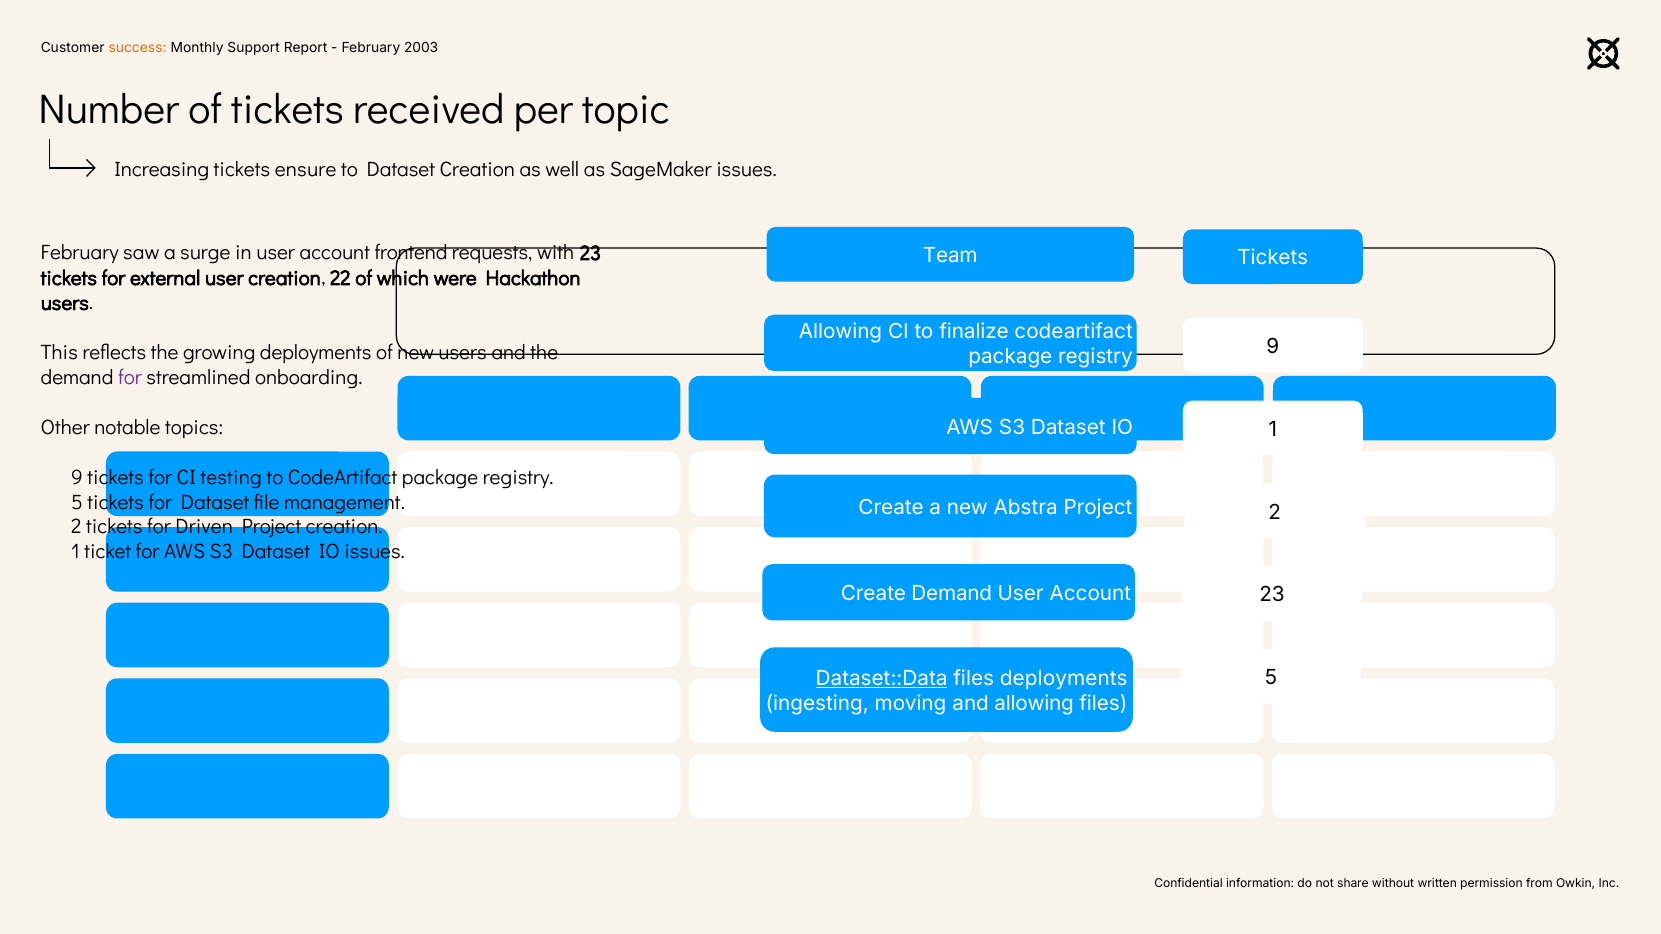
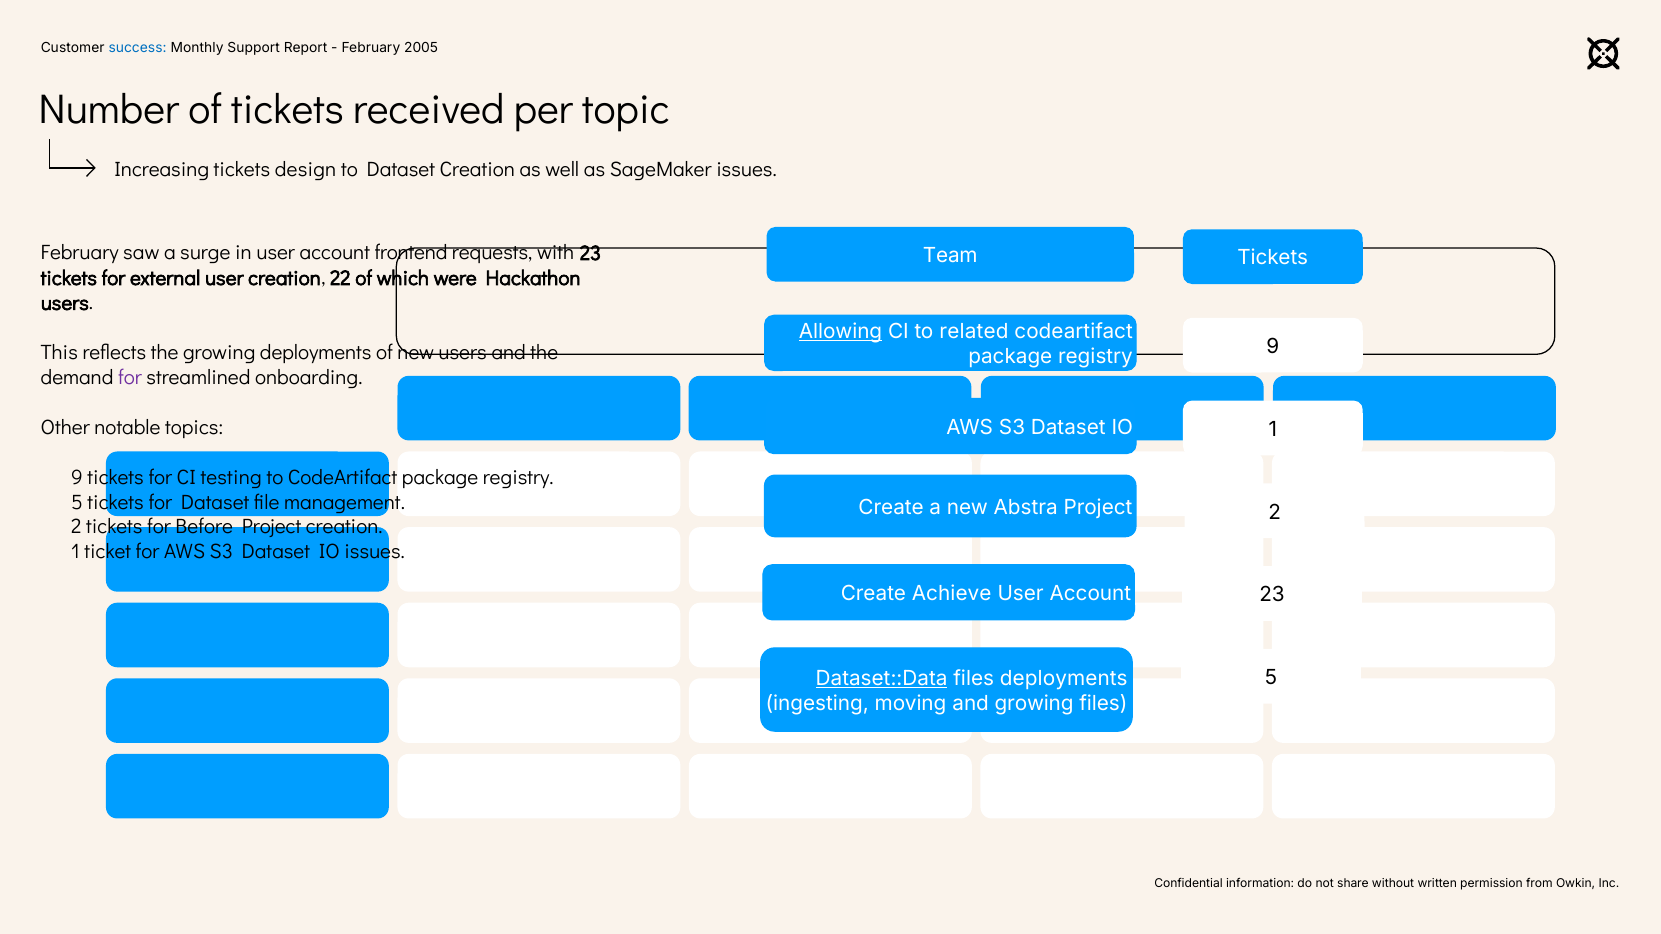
success colour: orange -> blue (138, 47)
2003: 2003 -> 2005 (421, 47)
ensure: ensure -> design (306, 169)
Allowing underline: none -> present (841, 332)
finalize: finalize -> related (974, 332)
Driven: Driven -> Before (204, 527)
Create Demand: Demand -> Achieve (952, 594)
and allowing: allowing -> growing (1034, 704)
